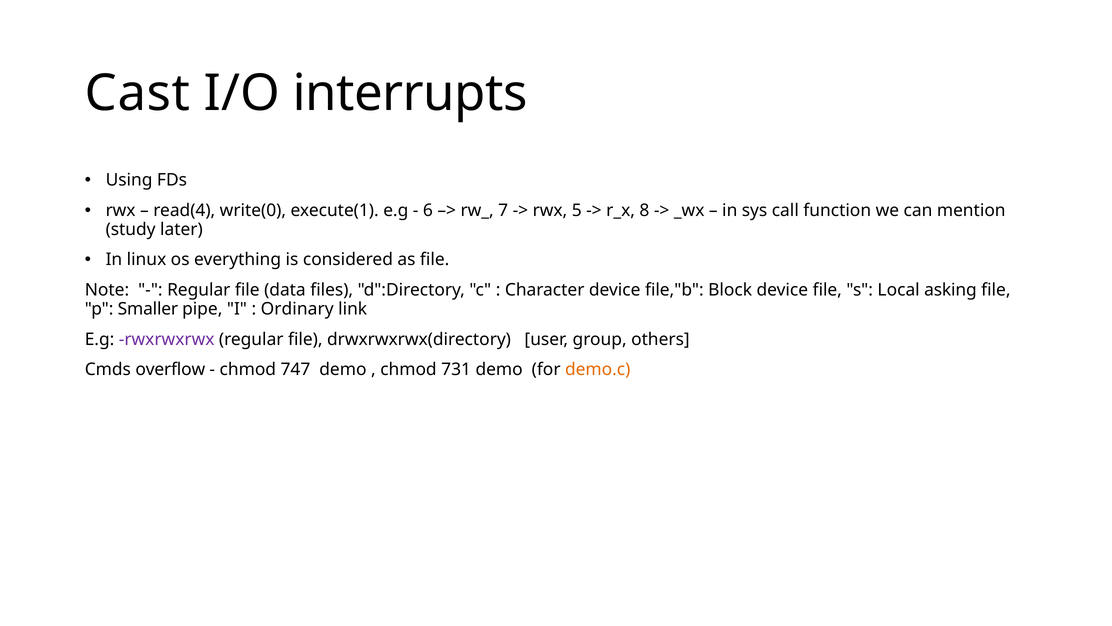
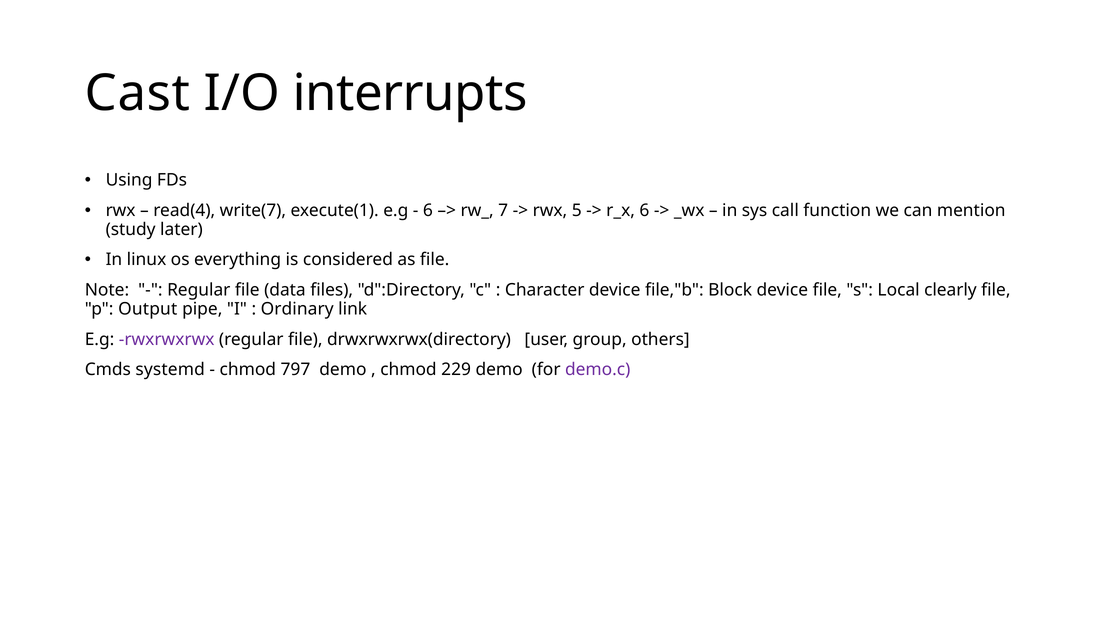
write(0: write(0 -> write(7 (253, 210)
r_x 8: 8 -> 6 (644, 210)
asking: asking -> clearly (950, 290)
Smaller: Smaller -> Output (148, 309)
overflow: overflow -> systemd (170, 369)
747: 747 -> 797 (295, 369)
731: 731 -> 229 (456, 369)
demo.c colour: orange -> purple (598, 369)
